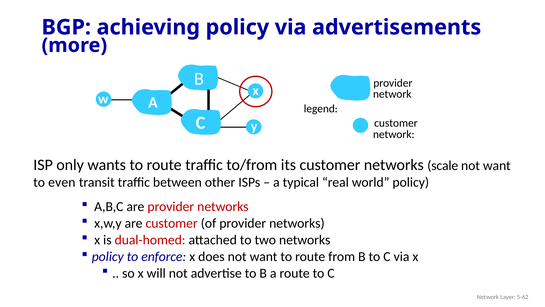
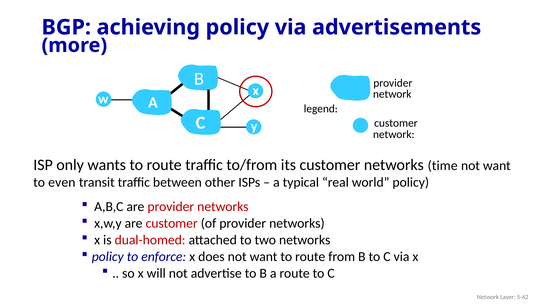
scale: scale -> time (443, 165)
